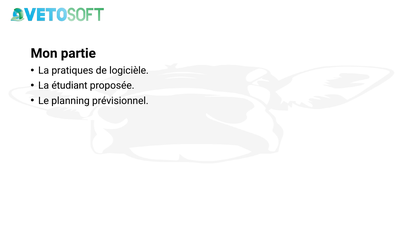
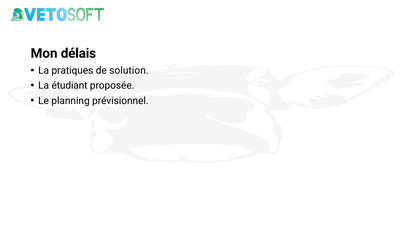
partie: partie -> délais (78, 53)
logicièle: logicièle -> solution (129, 71)
